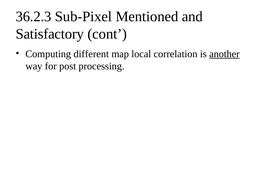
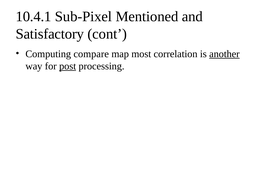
36.2.3: 36.2.3 -> 10.4.1 (34, 16)
different: different -> compare (91, 54)
local: local -> most (141, 54)
post underline: none -> present (68, 66)
